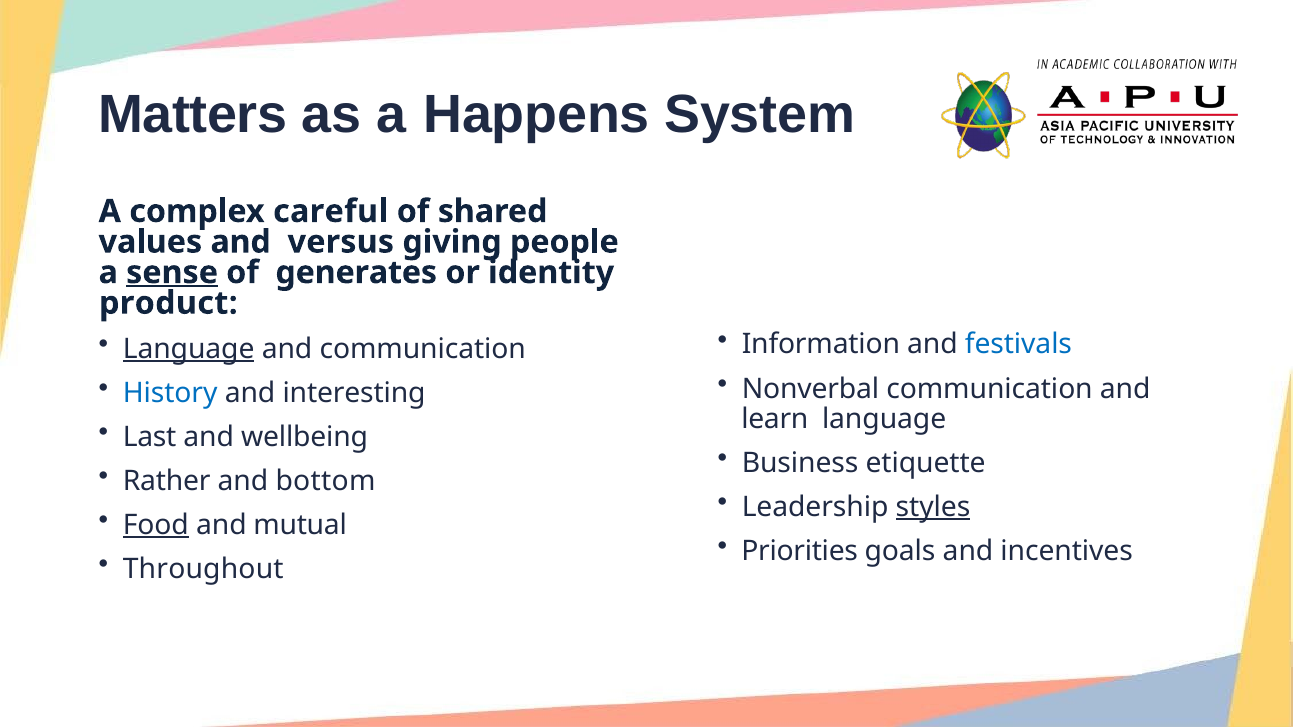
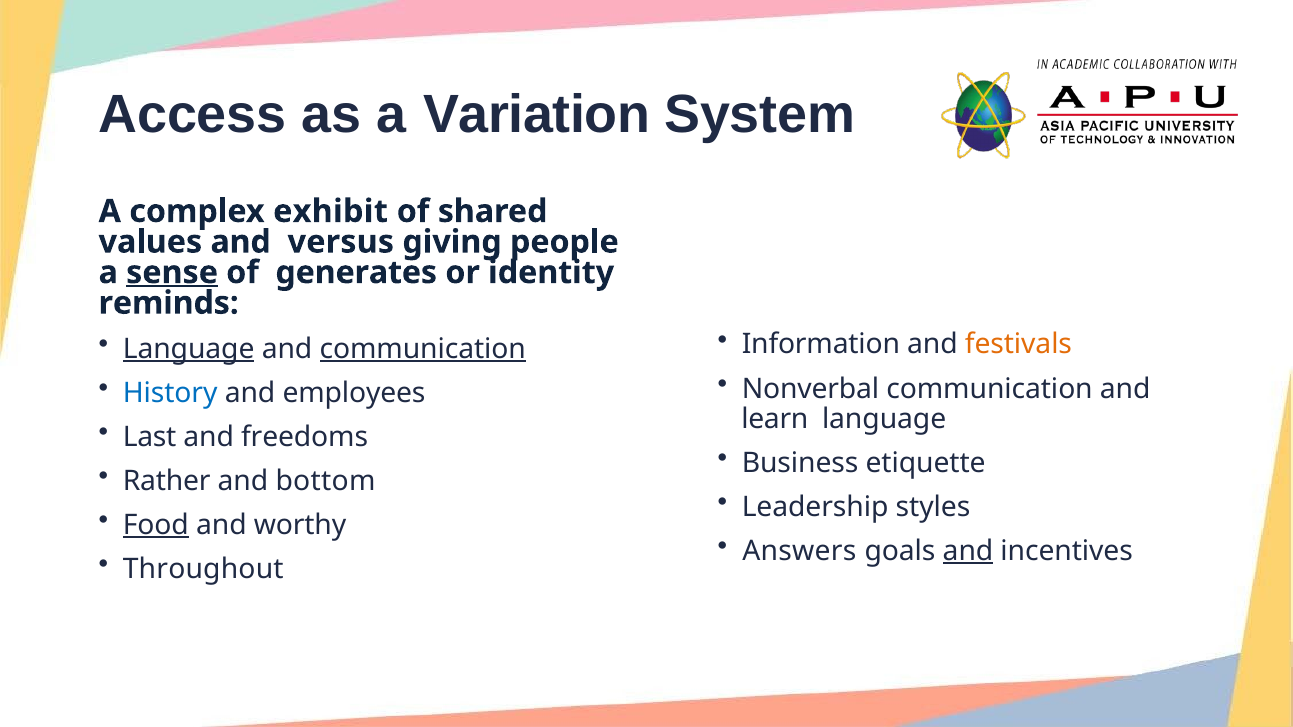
Matters: Matters -> Access (193, 115)
Happens: Happens -> Variation (537, 115)
careful: careful -> exhibit (330, 211)
product: product -> reminds (169, 303)
festivals colour: blue -> orange (1018, 345)
communication underline: none -> present (423, 349)
interesting: interesting -> employees (354, 393)
wellbeing: wellbeing -> freedoms (305, 437)
styles underline: present -> none (933, 507)
mutual: mutual -> worthy (300, 525)
Priorities: Priorities -> Answers (799, 551)
and underline: none -> present (968, 551)
